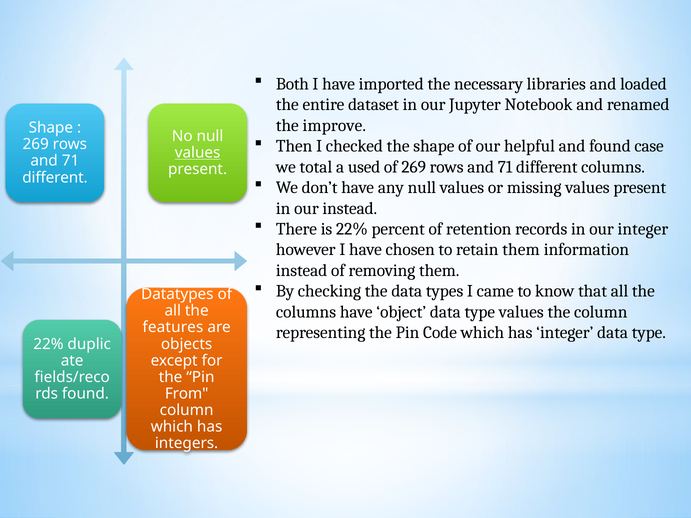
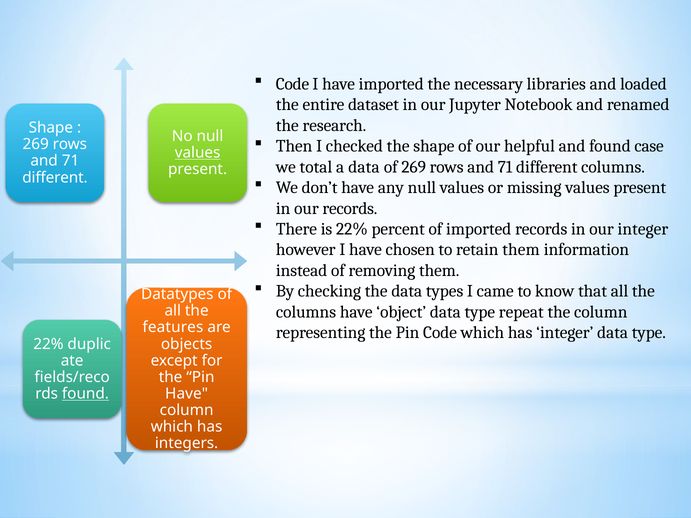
Both: Both -> Code (292, 84)
improve: improve -> research (334, 126)
a used: used -> data (364, 167)
our instead: instead -> records (350, 208)
of retention: retention -> imported (479, 229)
type values: values -> repeat (521, 312)
found underline: none -> present (85, 394)
From: From -> Have (187, 394)
